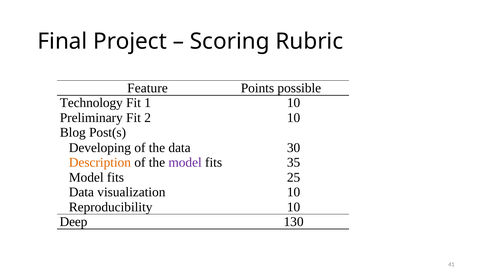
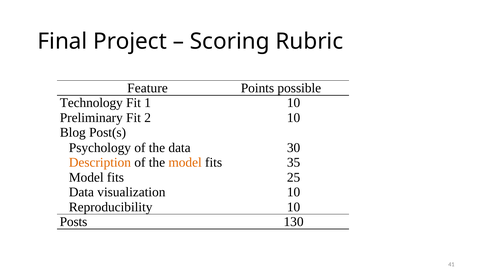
Developing: Developing -> Psychology (100, 148)
model colour: purple -> orange (185, 162)
Deep: Deep -> Posts (74, 222)
